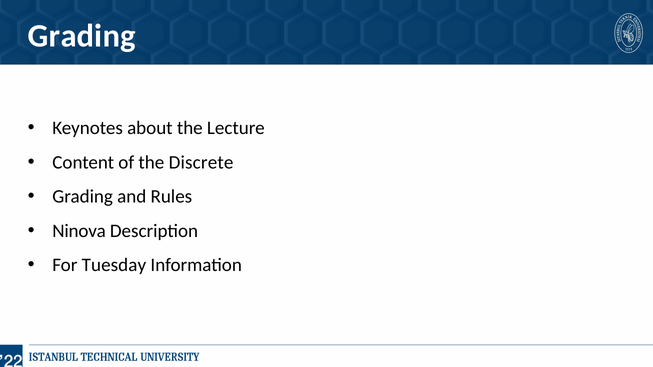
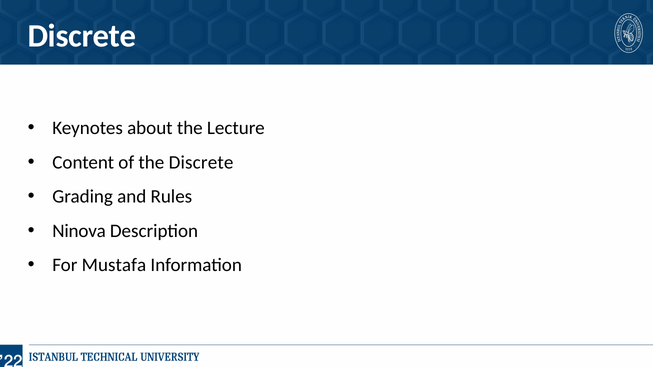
Grading: Grading -> Discrete (82, 36)
Tuesday: Tuesday -> Mustafa (114, 265)
